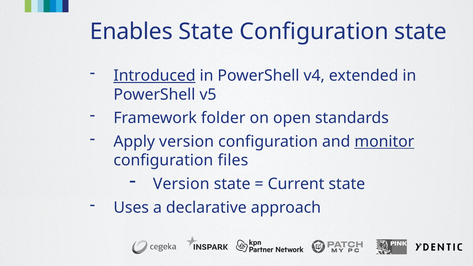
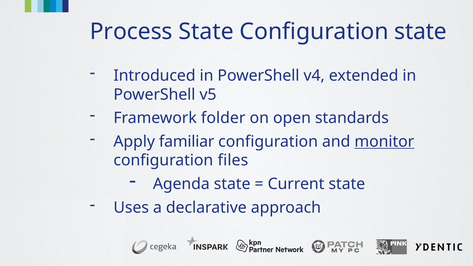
Enables: Enables -> Process (131, 32)
Introduced underline: present -> none (154, 76)
Apply version: version -> familiar (187, 142)
Version: Version -> Agenda (181, 184)
